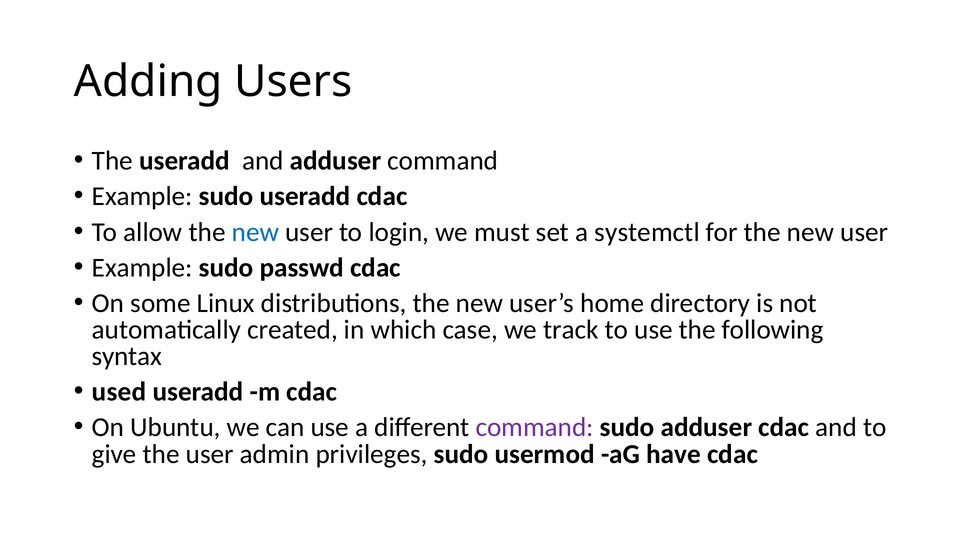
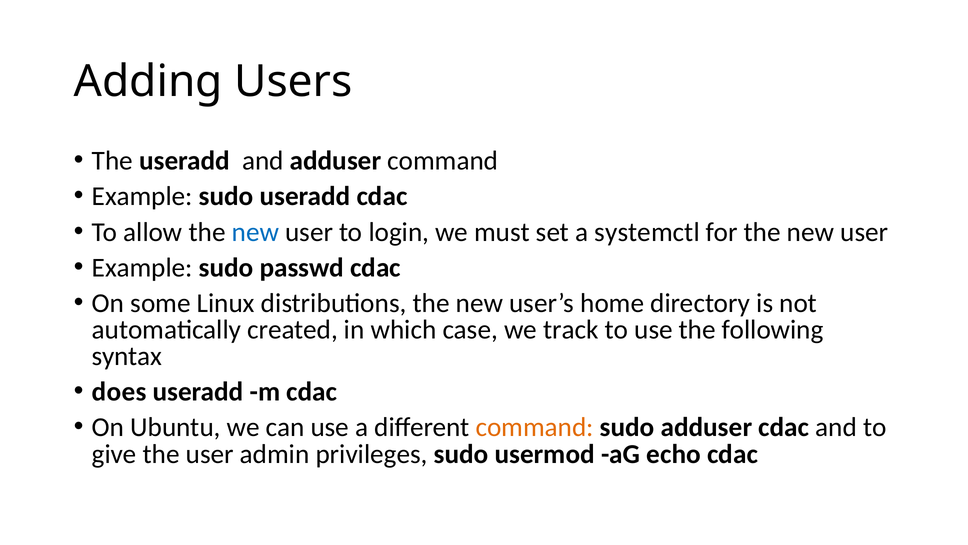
used: used -> does (119, 392)
command colour: purple -> orange (535, 427)
have: have -> echo (674, 454)
